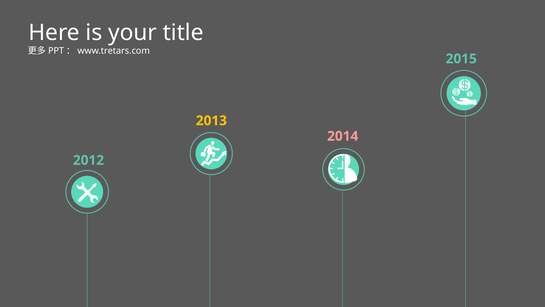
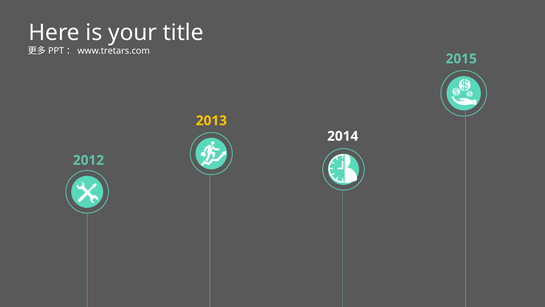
2014 colour: pink -> white (343, 136)
